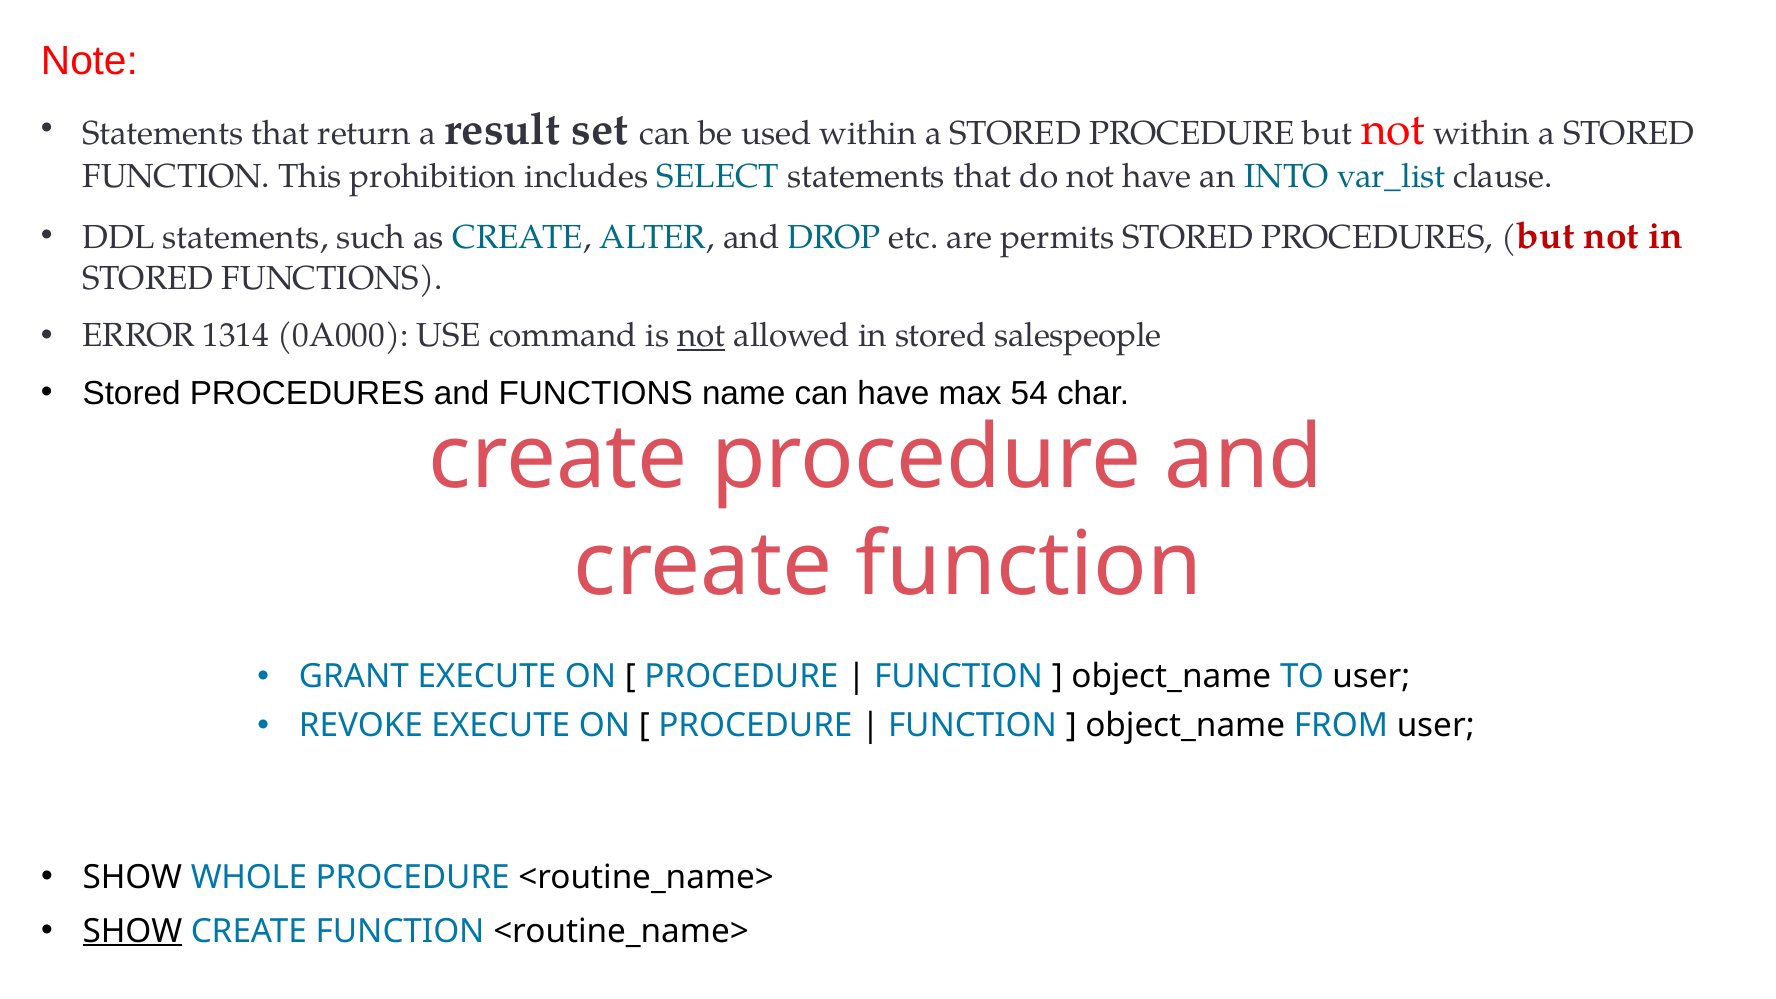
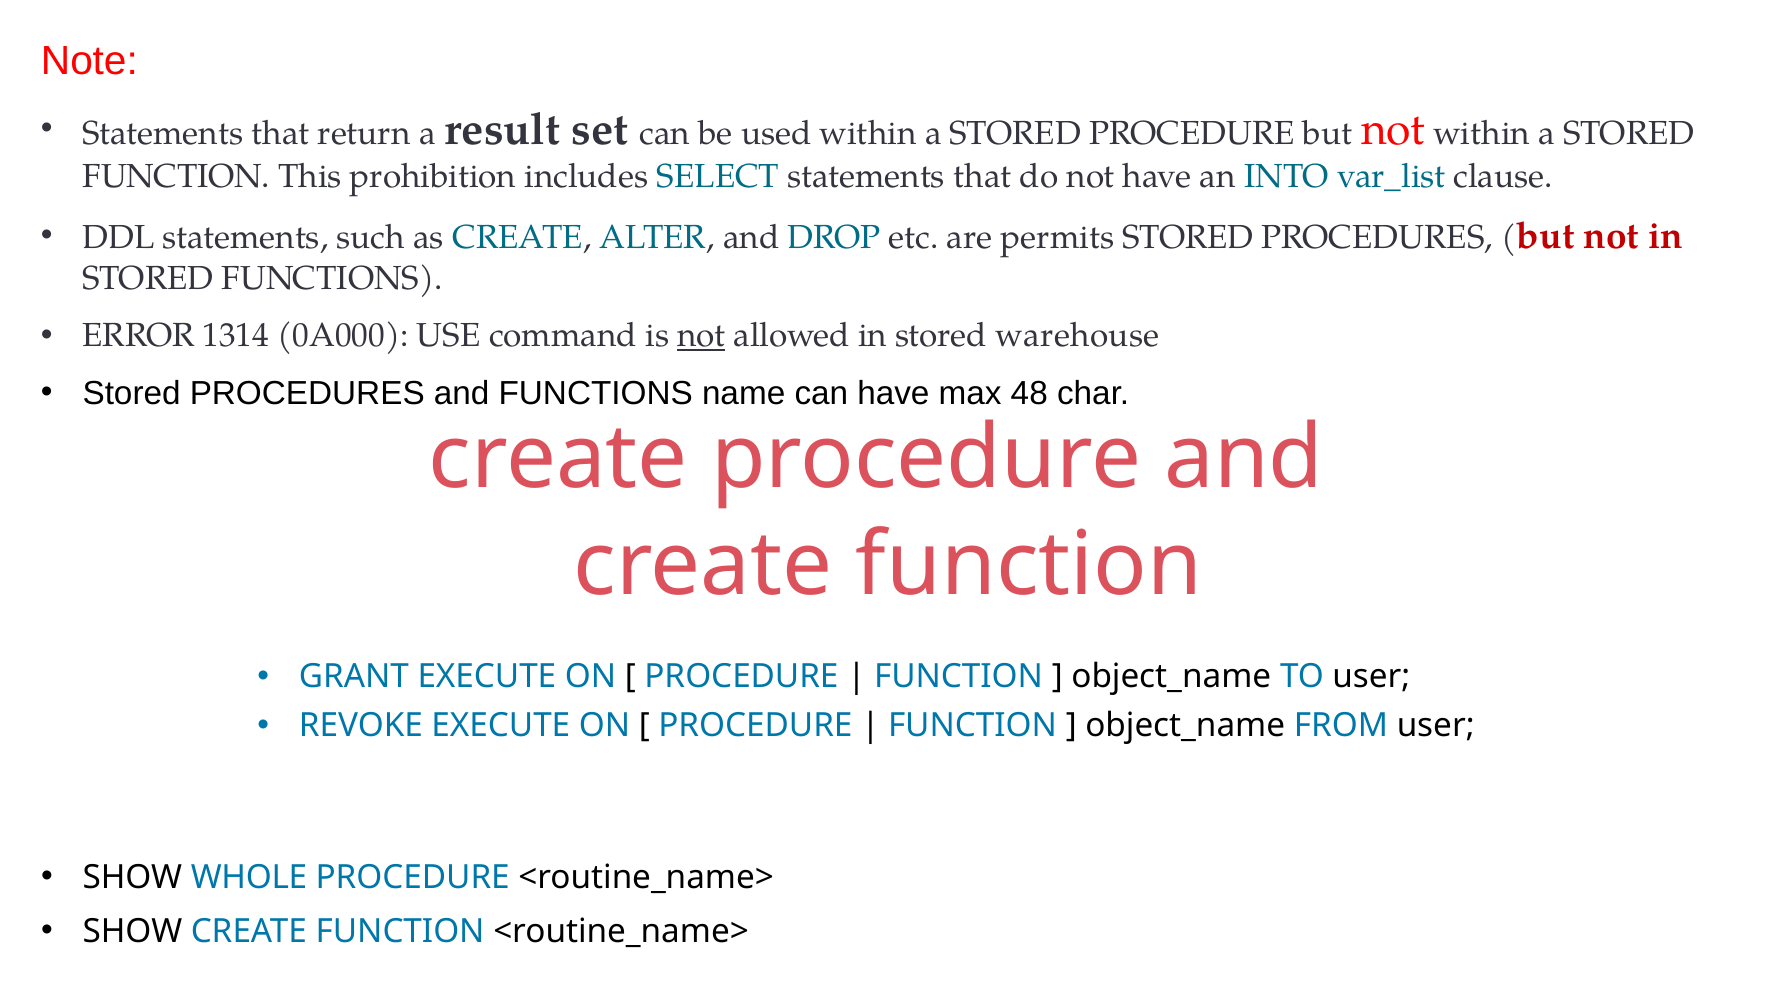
salespeople: salespeople -> warehouse (1078, 336)
54: 54 -> 48 (1029, 394)
SHOW underline: present -> none (132, 931)
